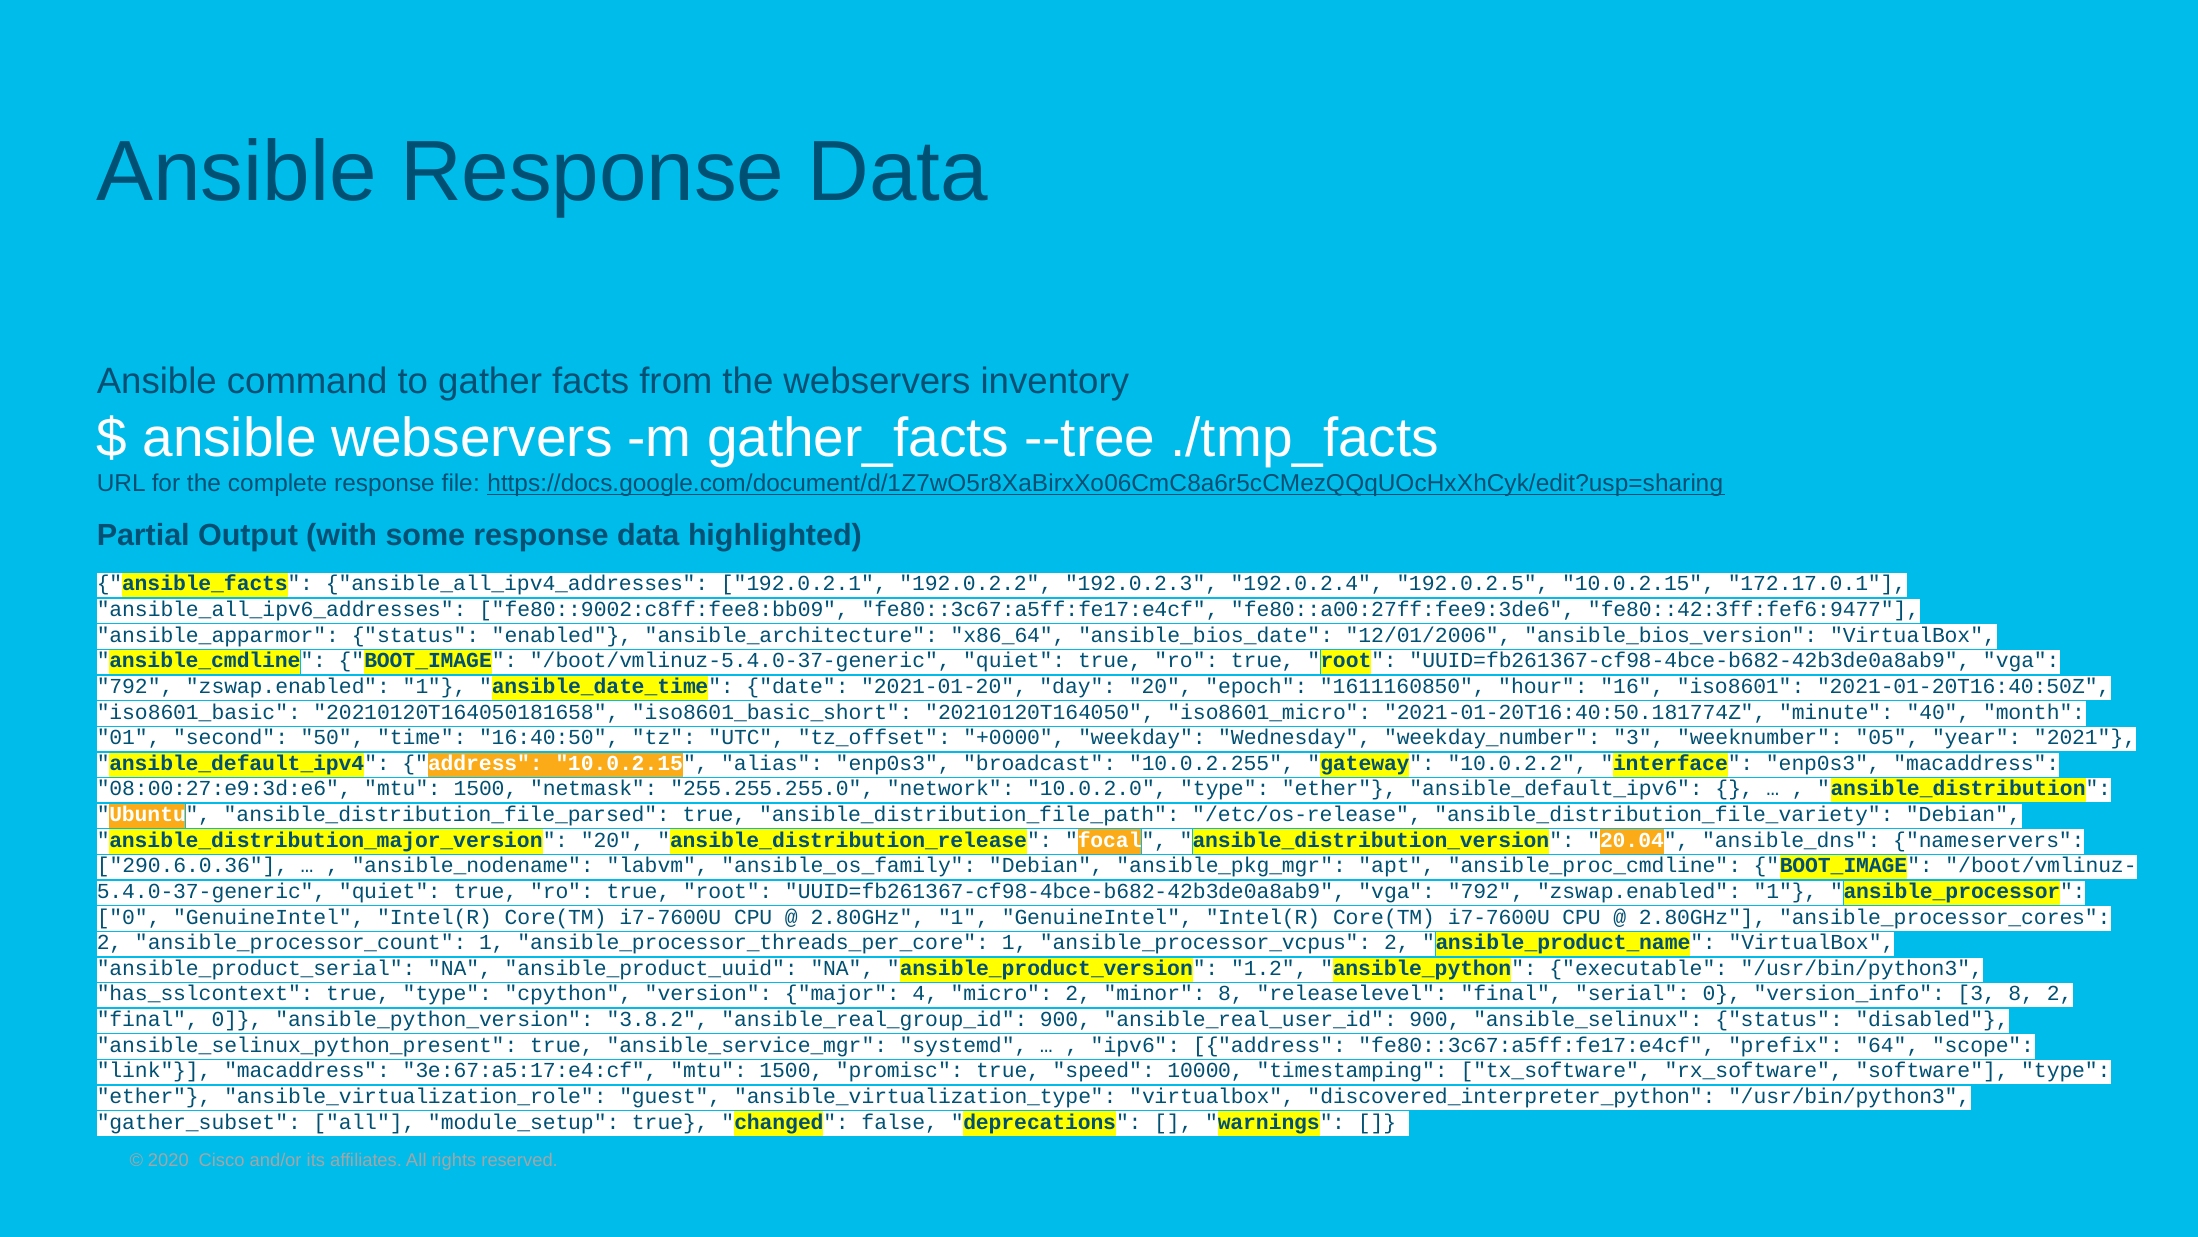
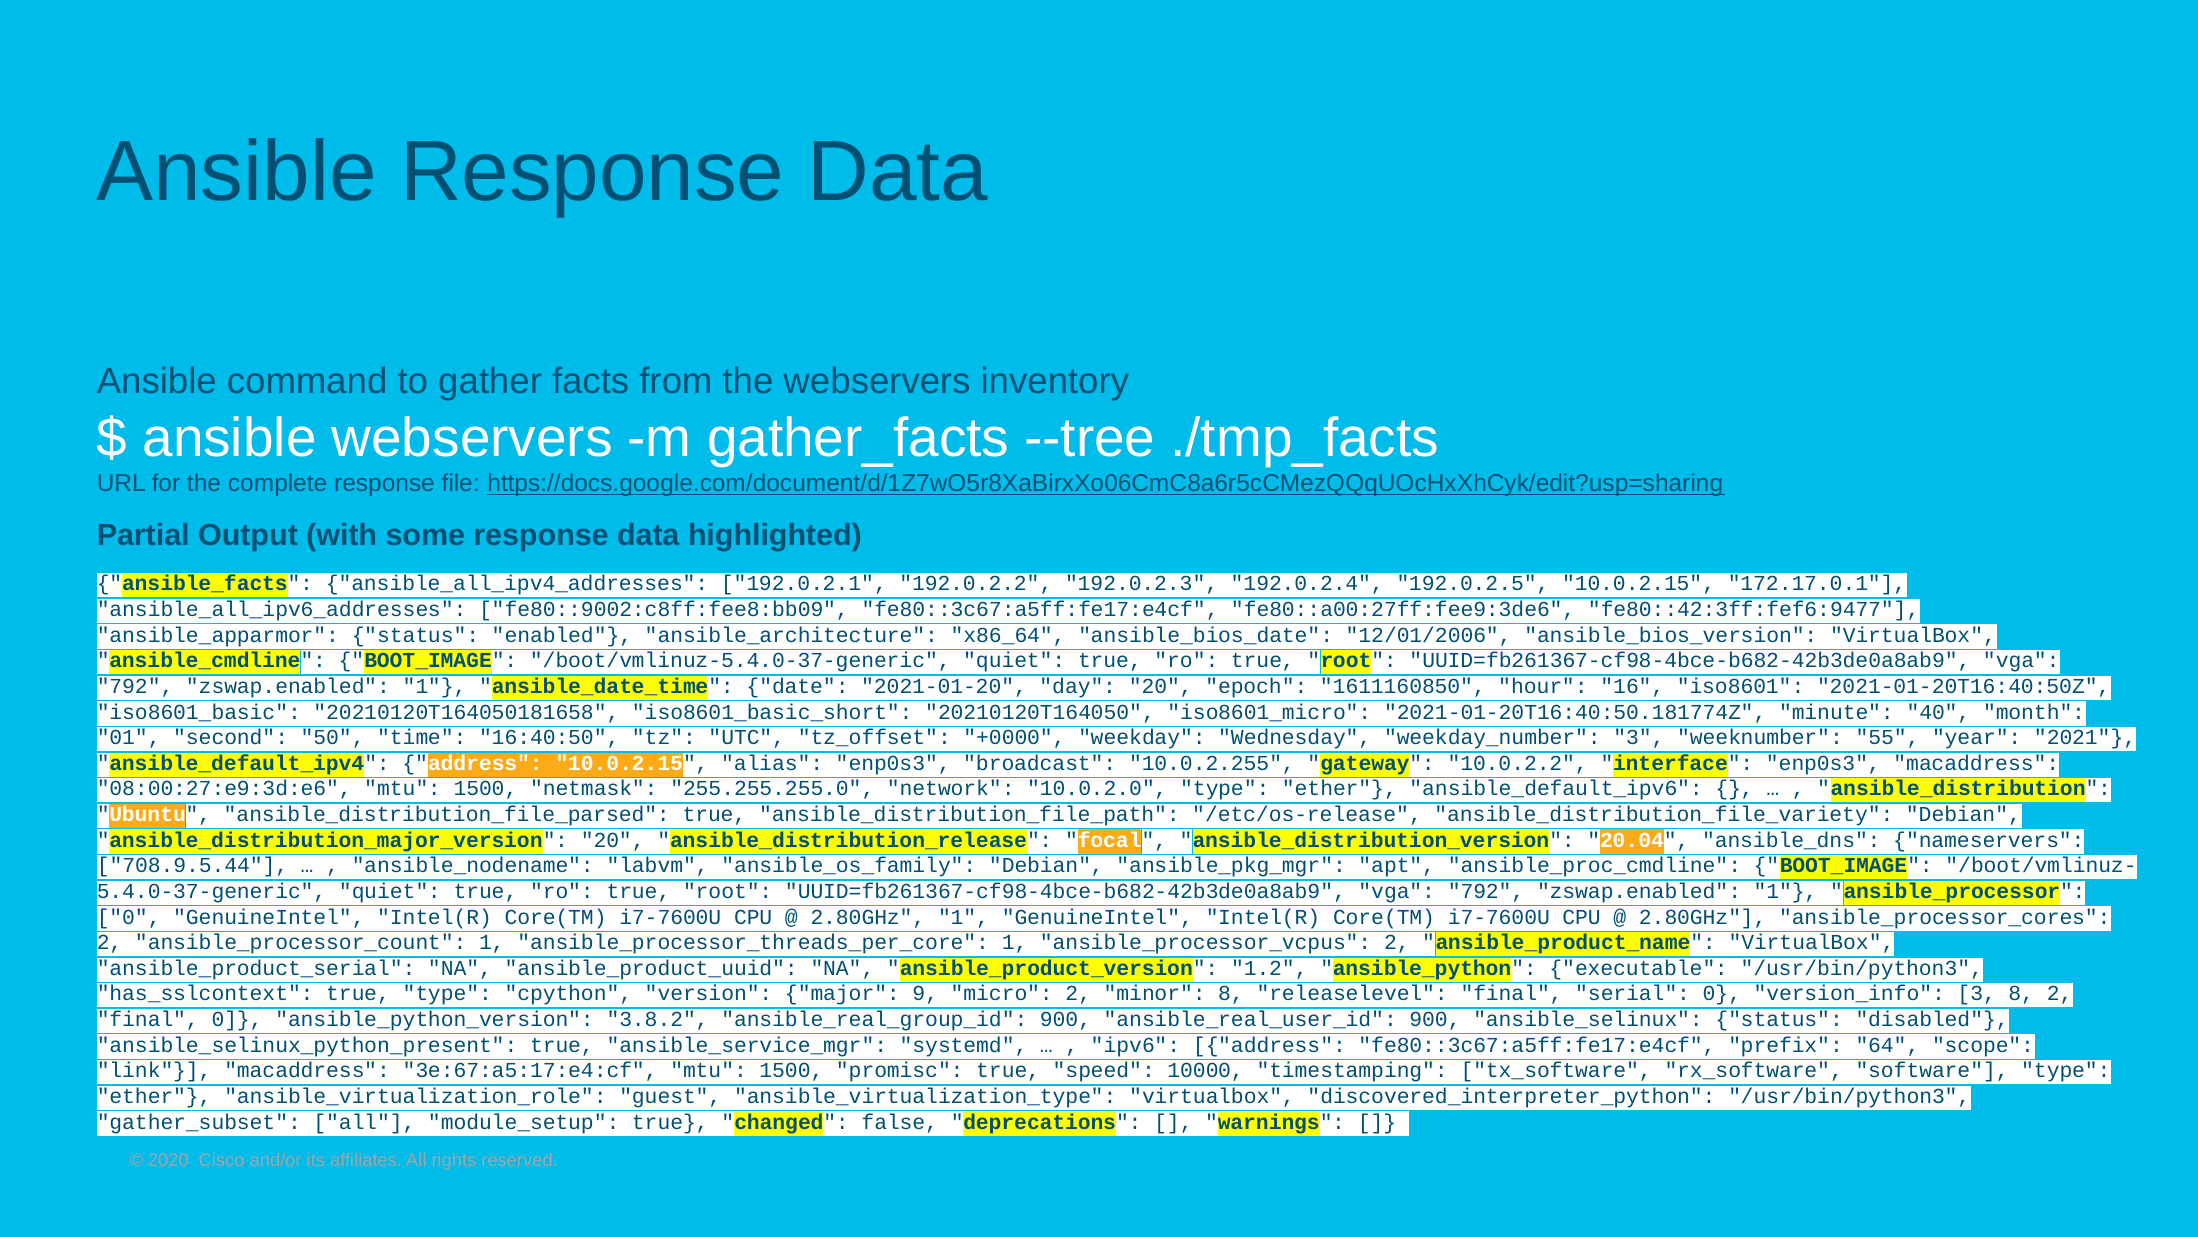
05: 05 -> 55 (1888, 737)
290.6.0.36: 290.6.0.36 -> 708.9.5.44 (193, 865)
4: 4 -> 9 (925, 993)
